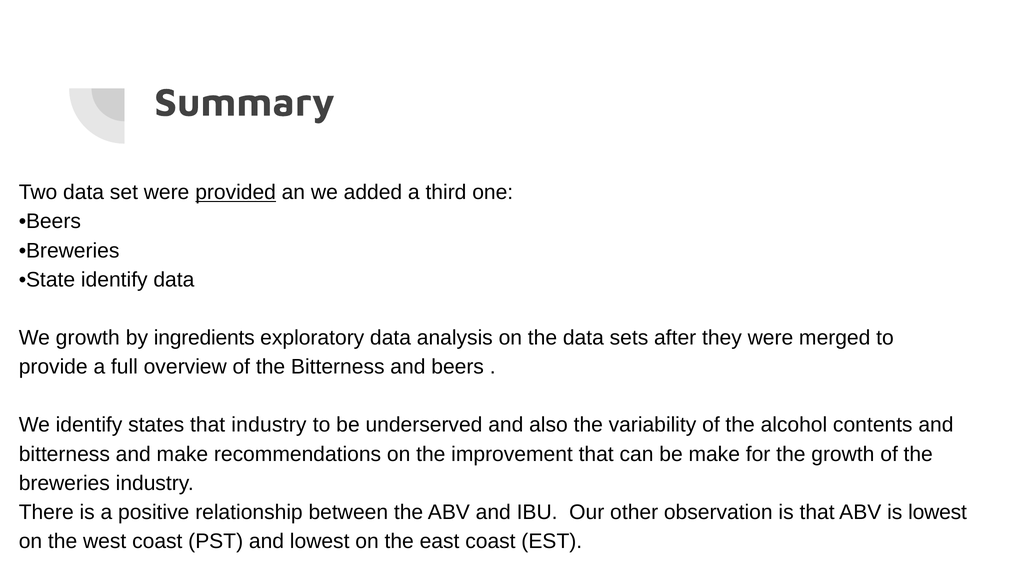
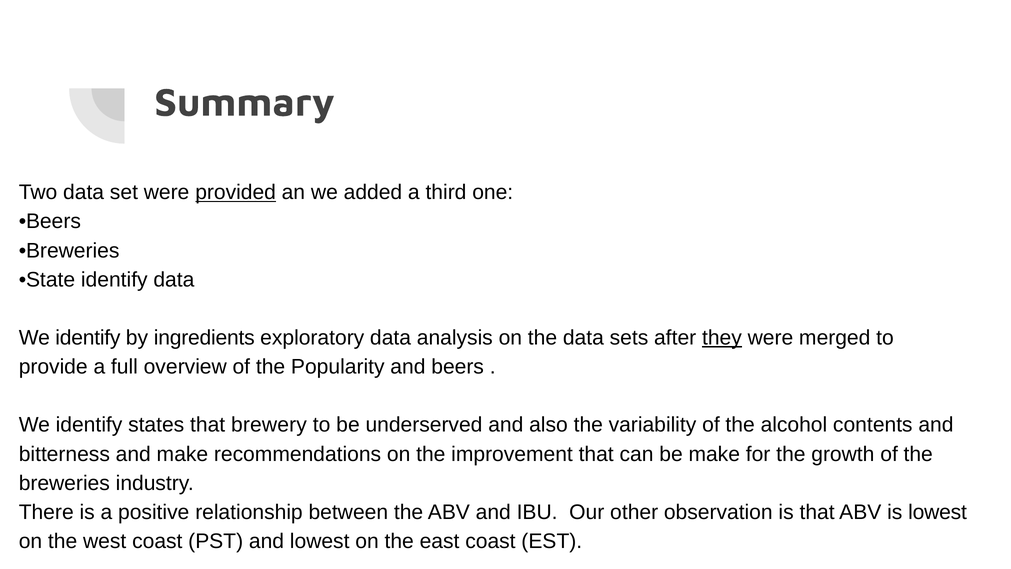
growth: growth -> identify (88, 338)
they underline: none -> present (722, 338)
the Bitterness: Bitterness -> Popularity (338, 367)
that industry: industry -> brewery (269, 425)
